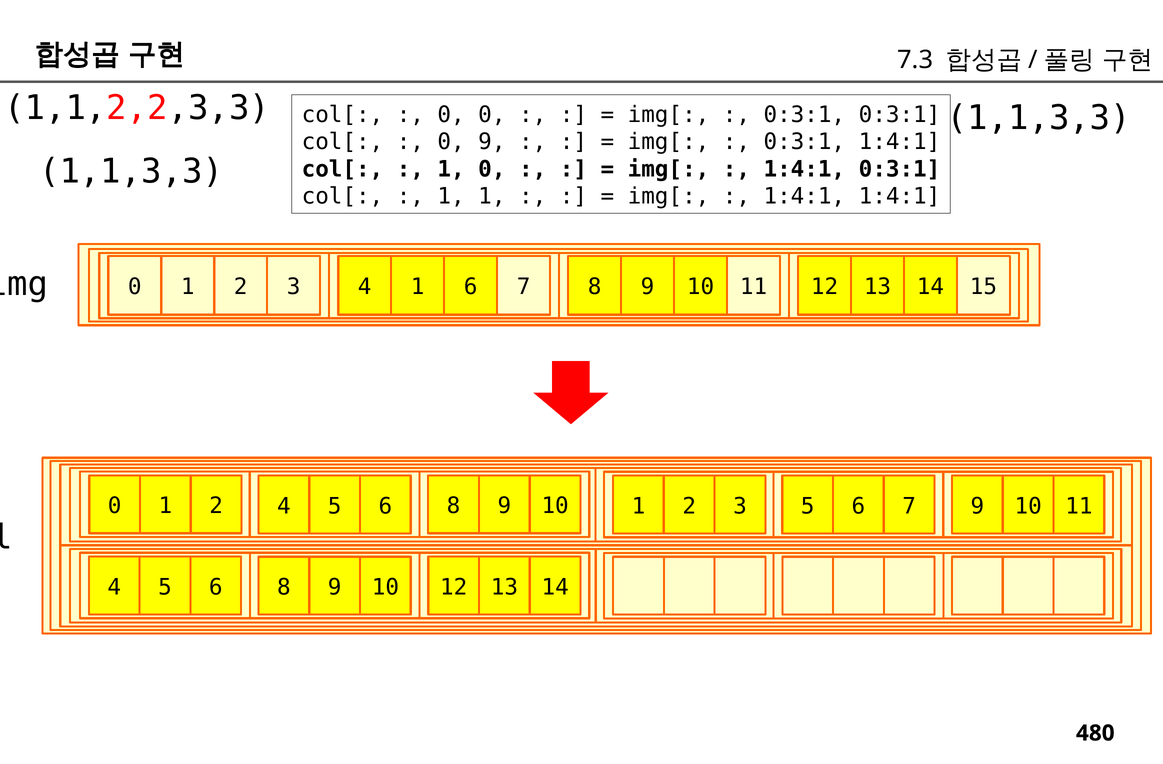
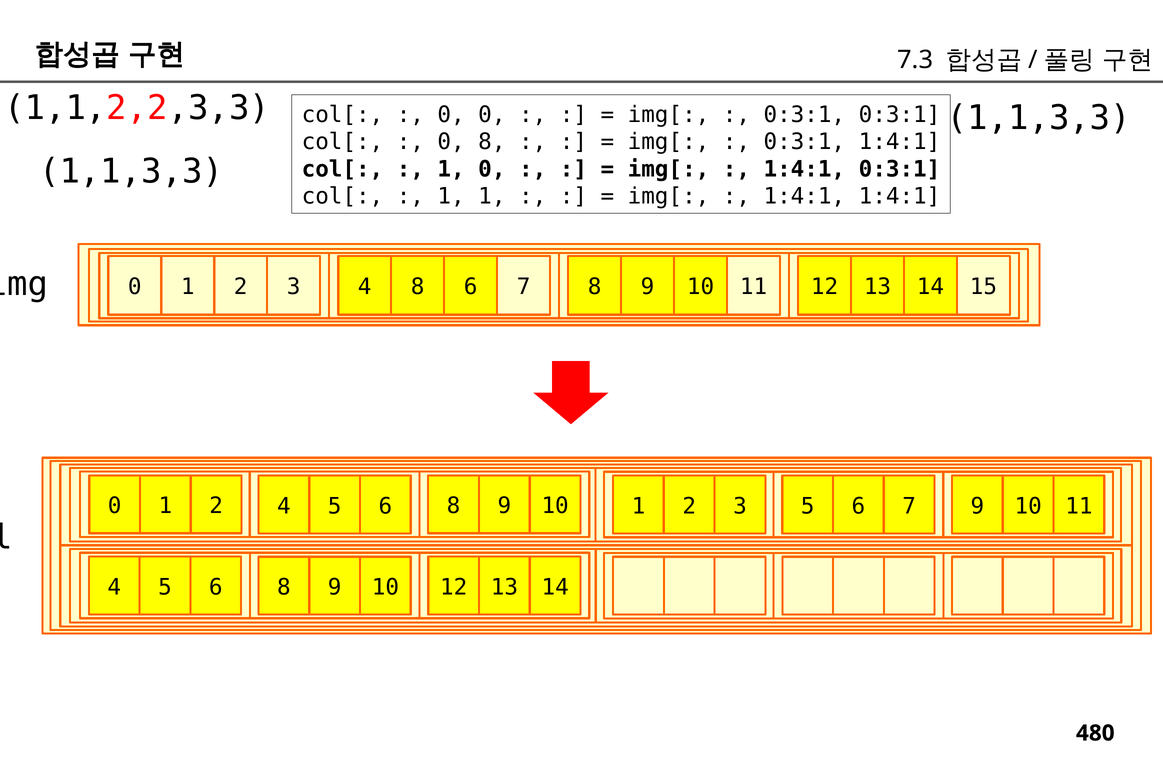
0 9: 9 -> 8 (492, 142)
4 1: 1 -> 8 (418, 287)
